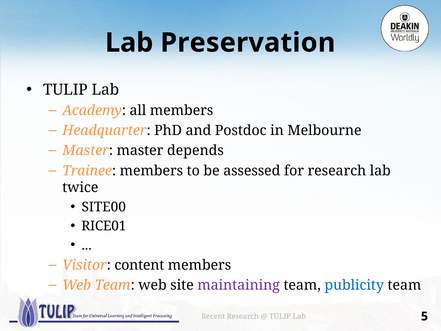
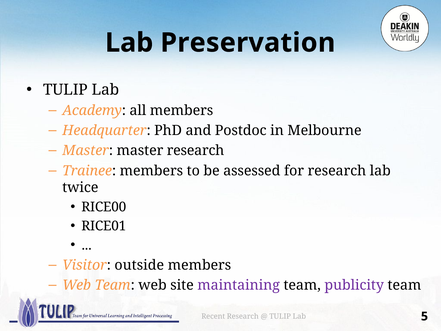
master depends: depends -> research (195, 151)
SITE00: SITE00 -> RICE00 (104, 207)
content: content -> outside (139, 265)
publicity colour: blue -> purple (354, 285)
